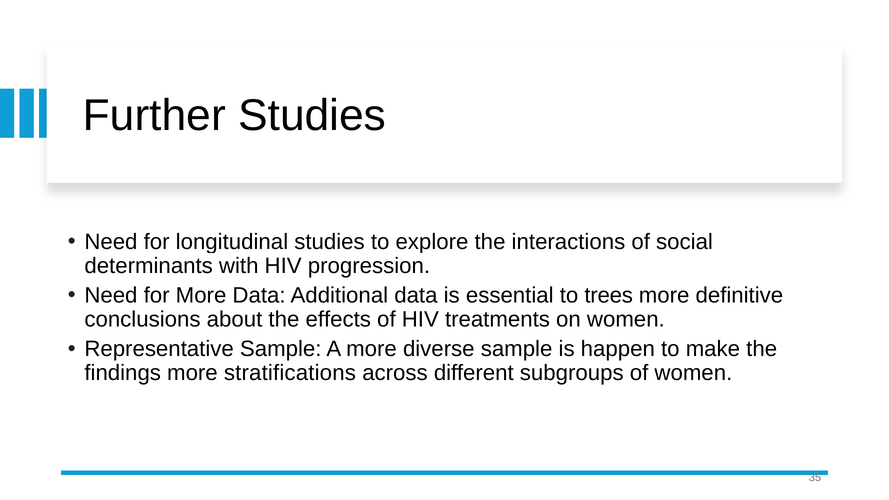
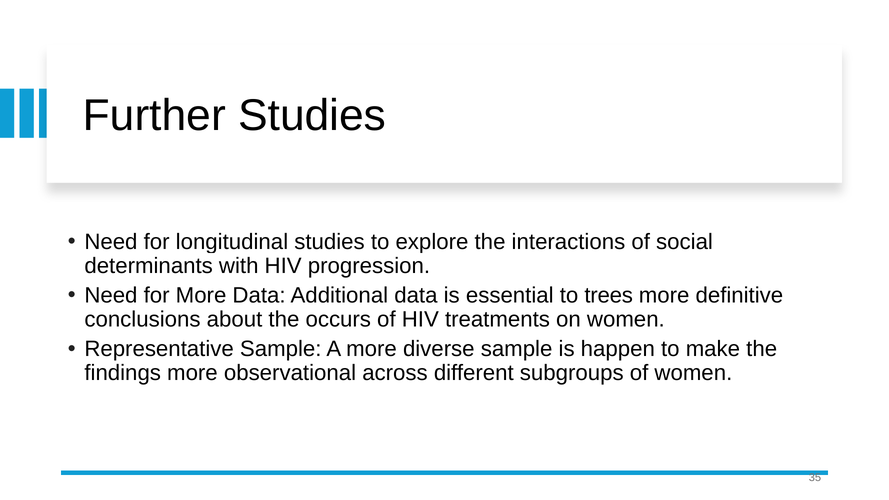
effects: effects -> occurs (338, 320)
stratifications: stratifications -> observational (290, 373)
